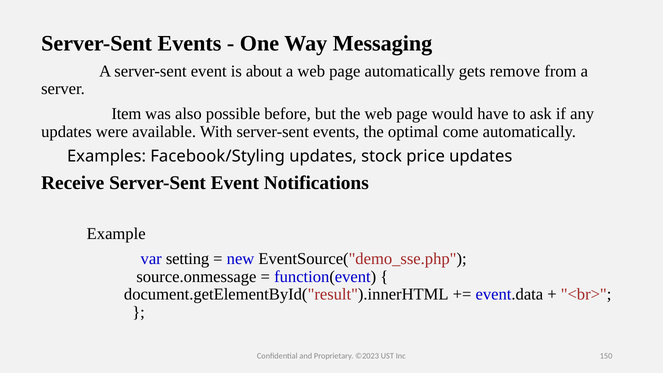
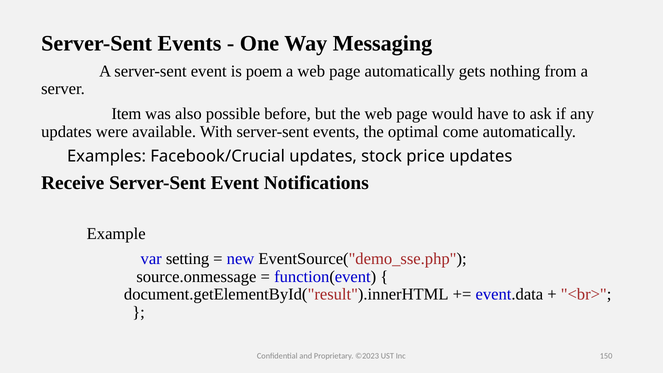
about: about -> poem (264, 71)
remove: remove -> nothing (515, 71)
Facebook/Styling: Facebook/Styling -> Facebook/Crucial (218, 156)
